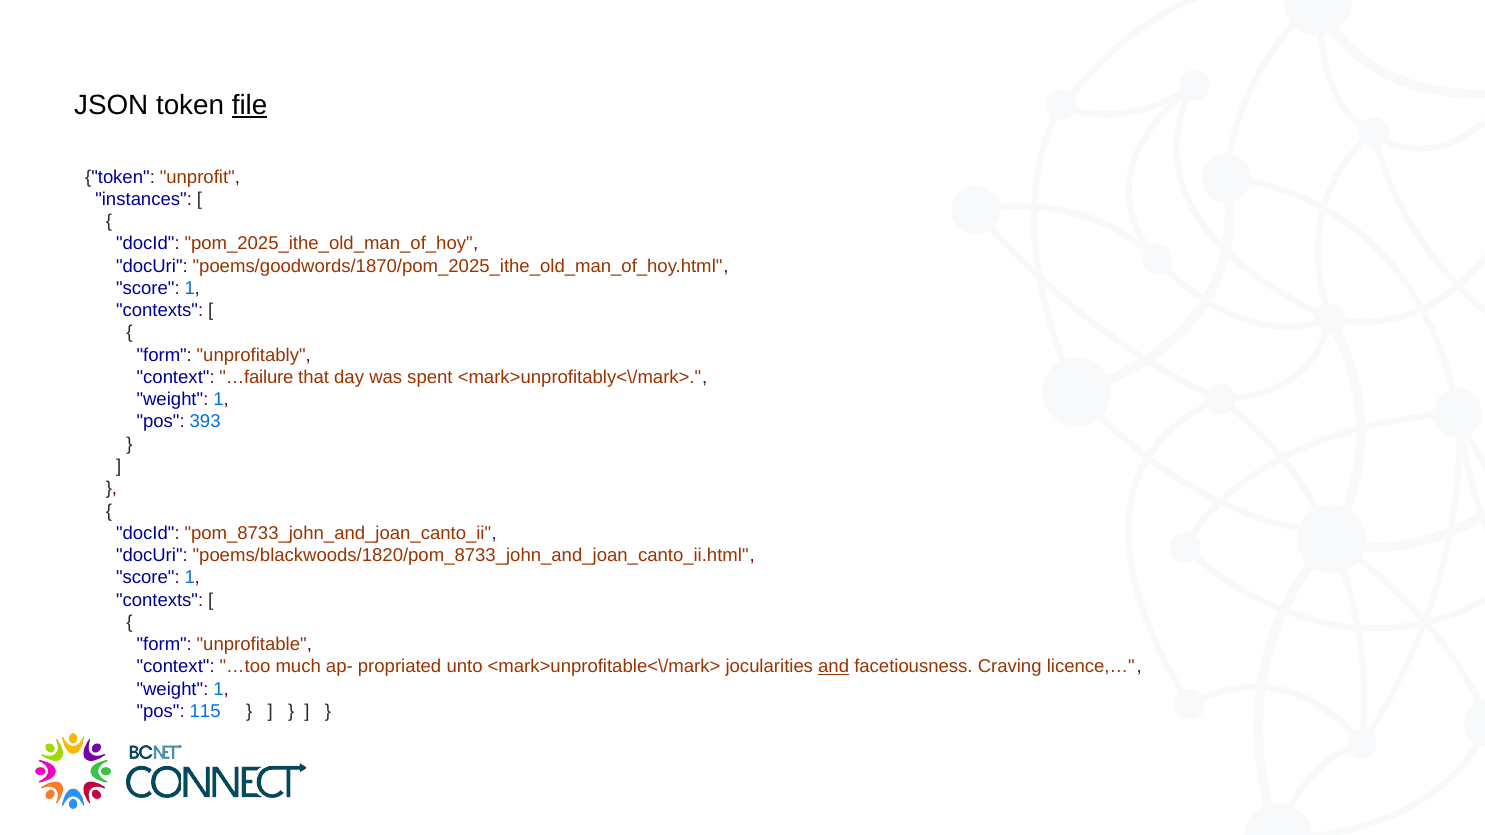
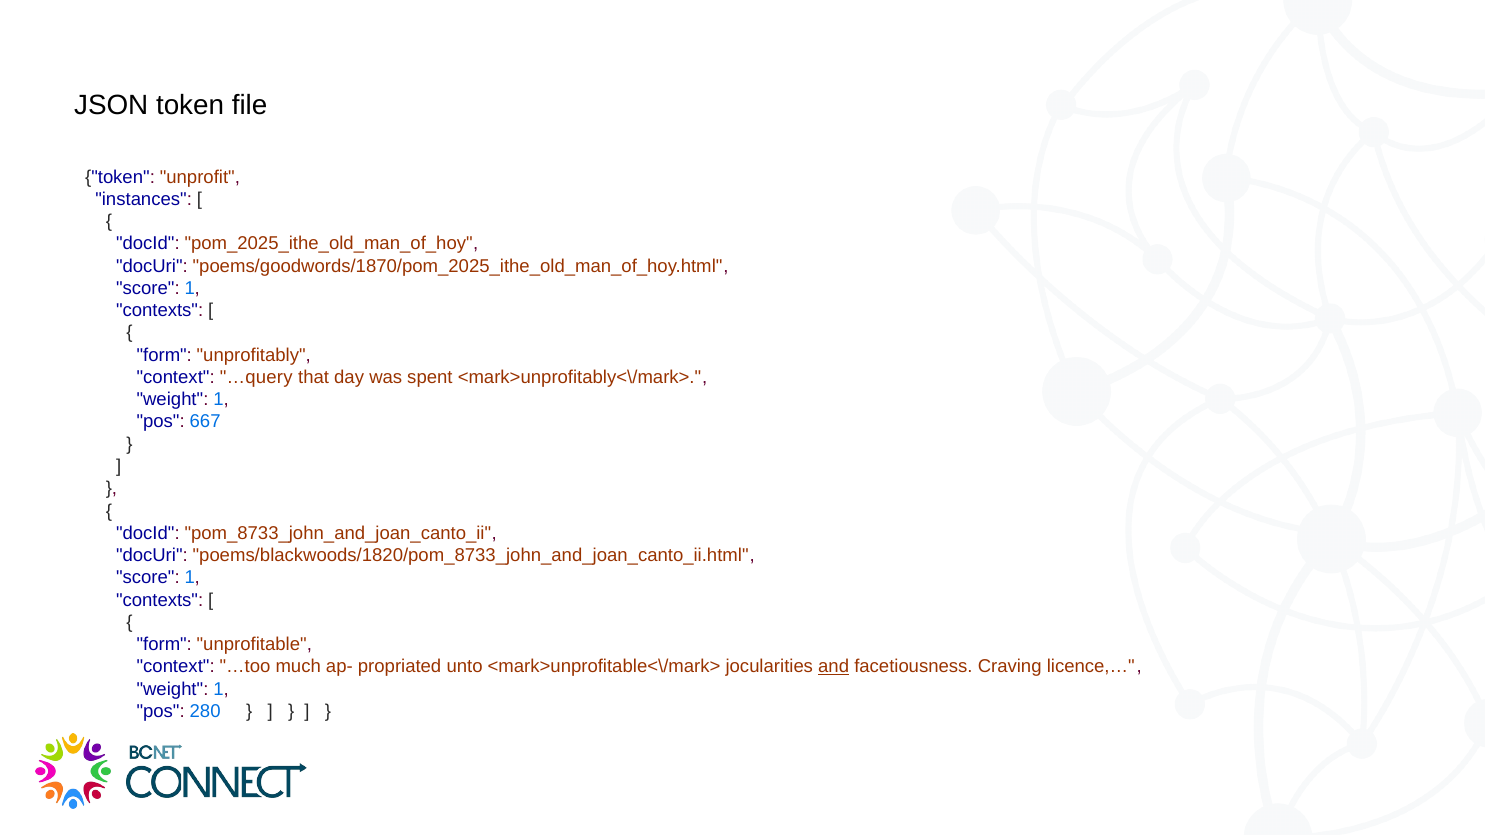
file underline: present -> none (250, 105)
…failure: …failure -> …query (256, 377)
393: 393 -> 667 (205, 422)
115: 115 -> 280 (205, 712)
